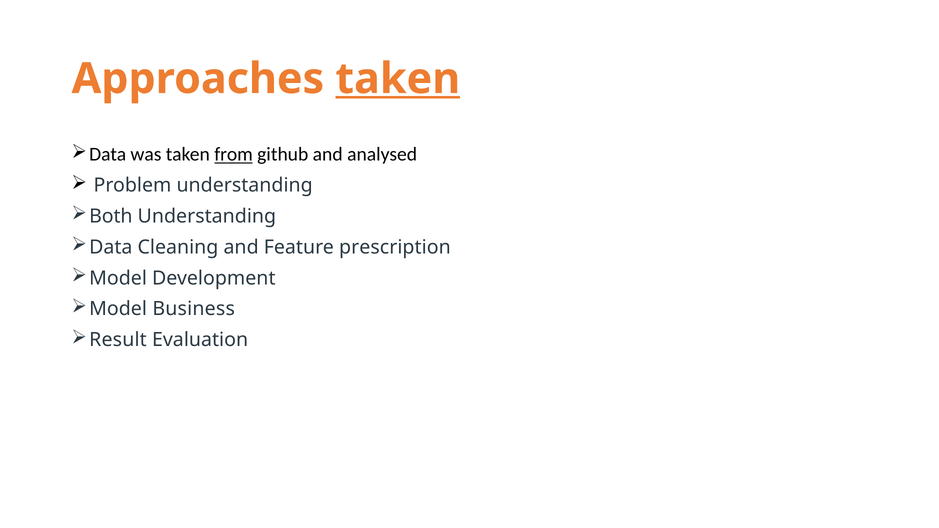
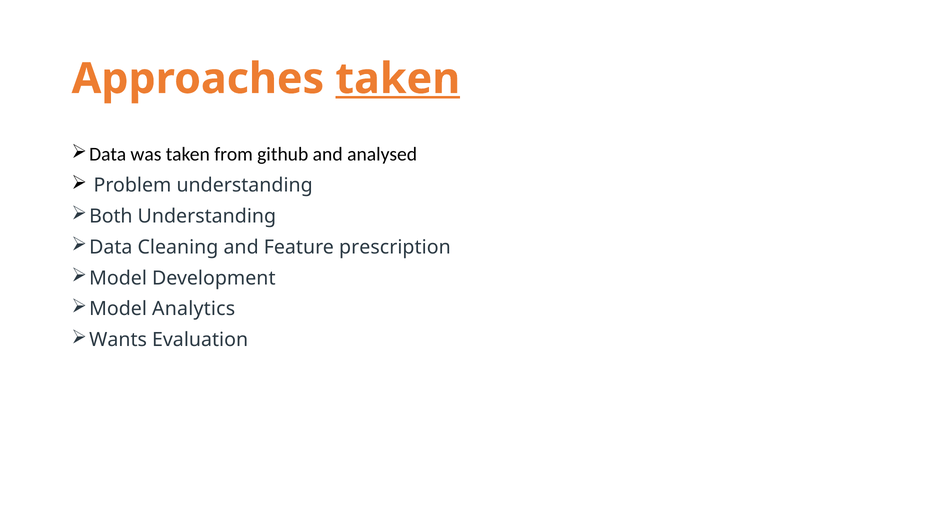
from underline: present -> none (234, 155)
Business: Business -> Analytics (194, 309)
Result: Result -> Wants (118, 340)
